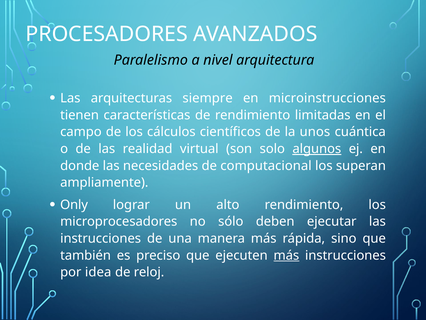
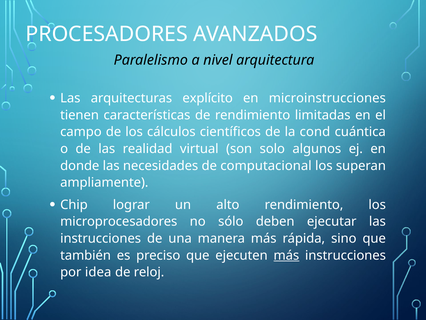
siempre: siempre -> explícito (208, 98)
unos: unos -> cond (315, 132)
algunos underline: present -> none (317, 149)
Only: Only -> Chip (74, 204)
